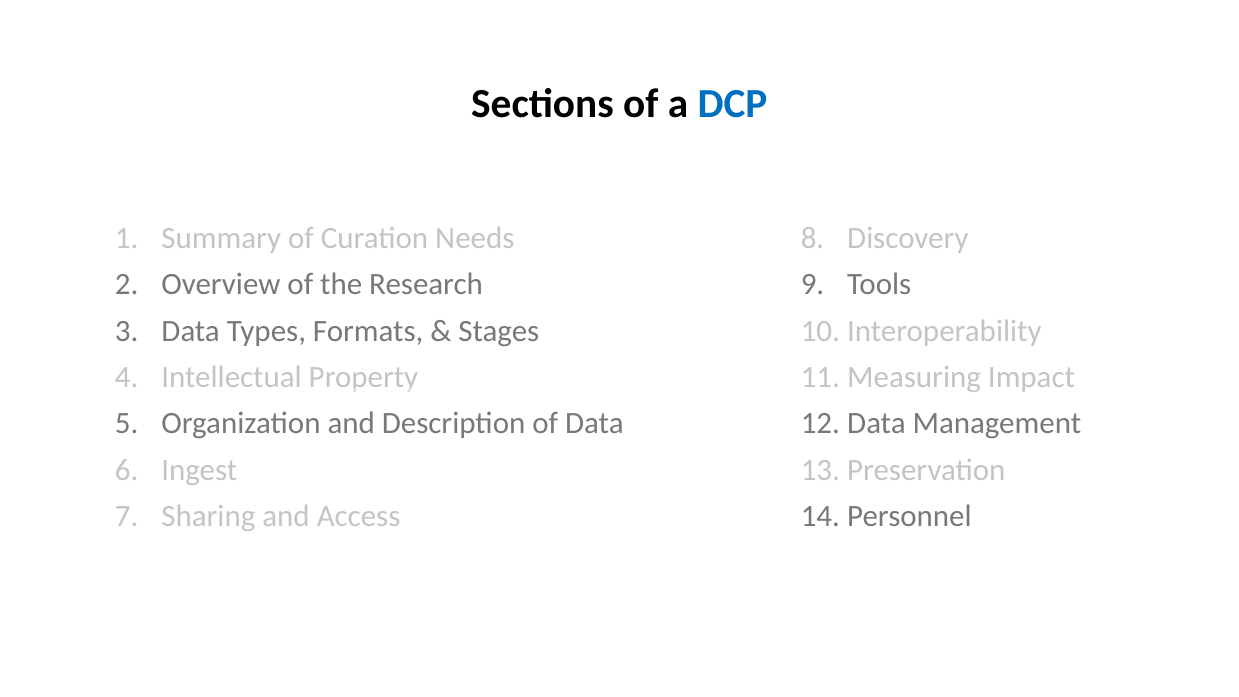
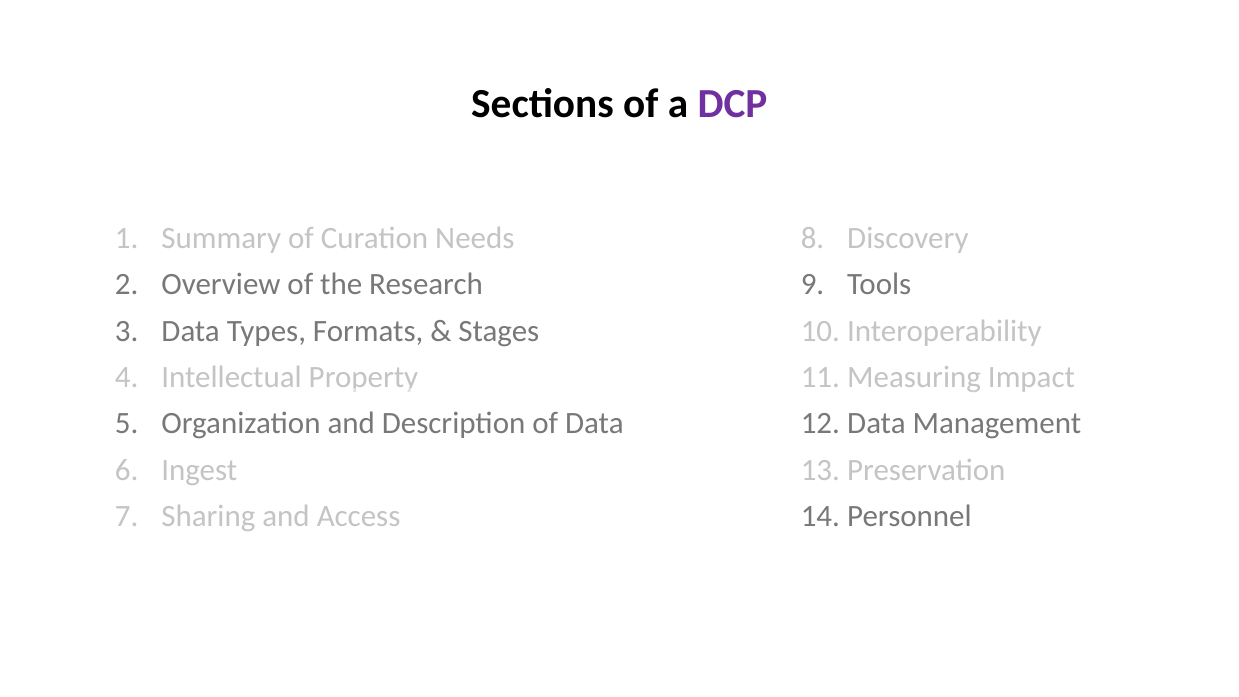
DCP colour: blue -> purple (732, 104)
